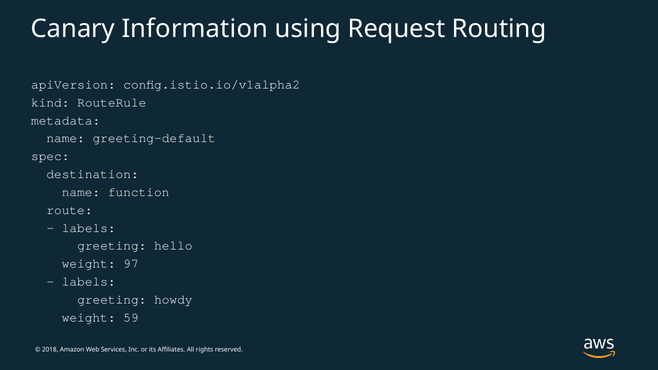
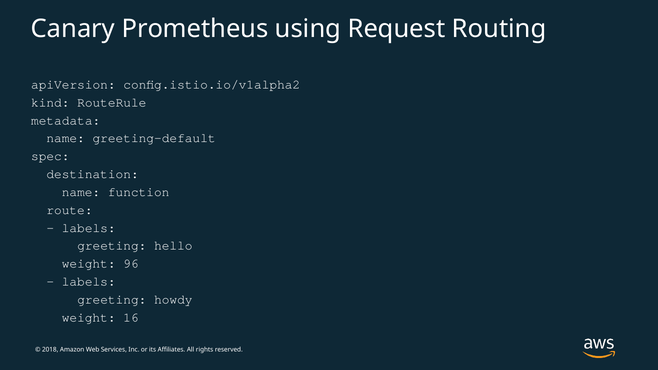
Information: Information -> Prometheus (195, 29)
97: 97 -> 96 (131, 264)
59: 59 -> 16 (131, 318)
